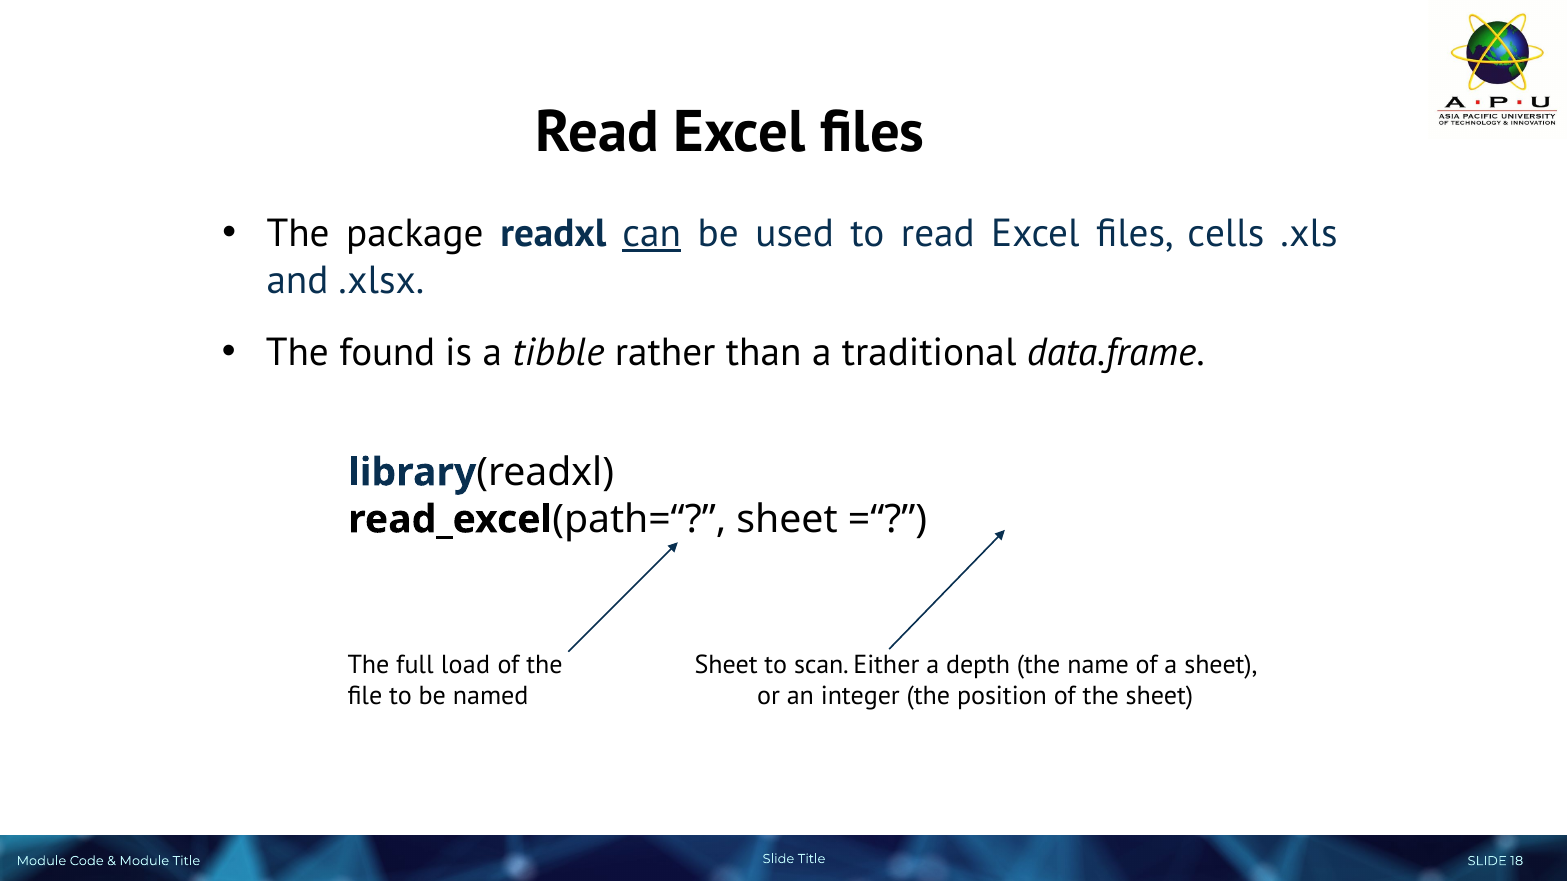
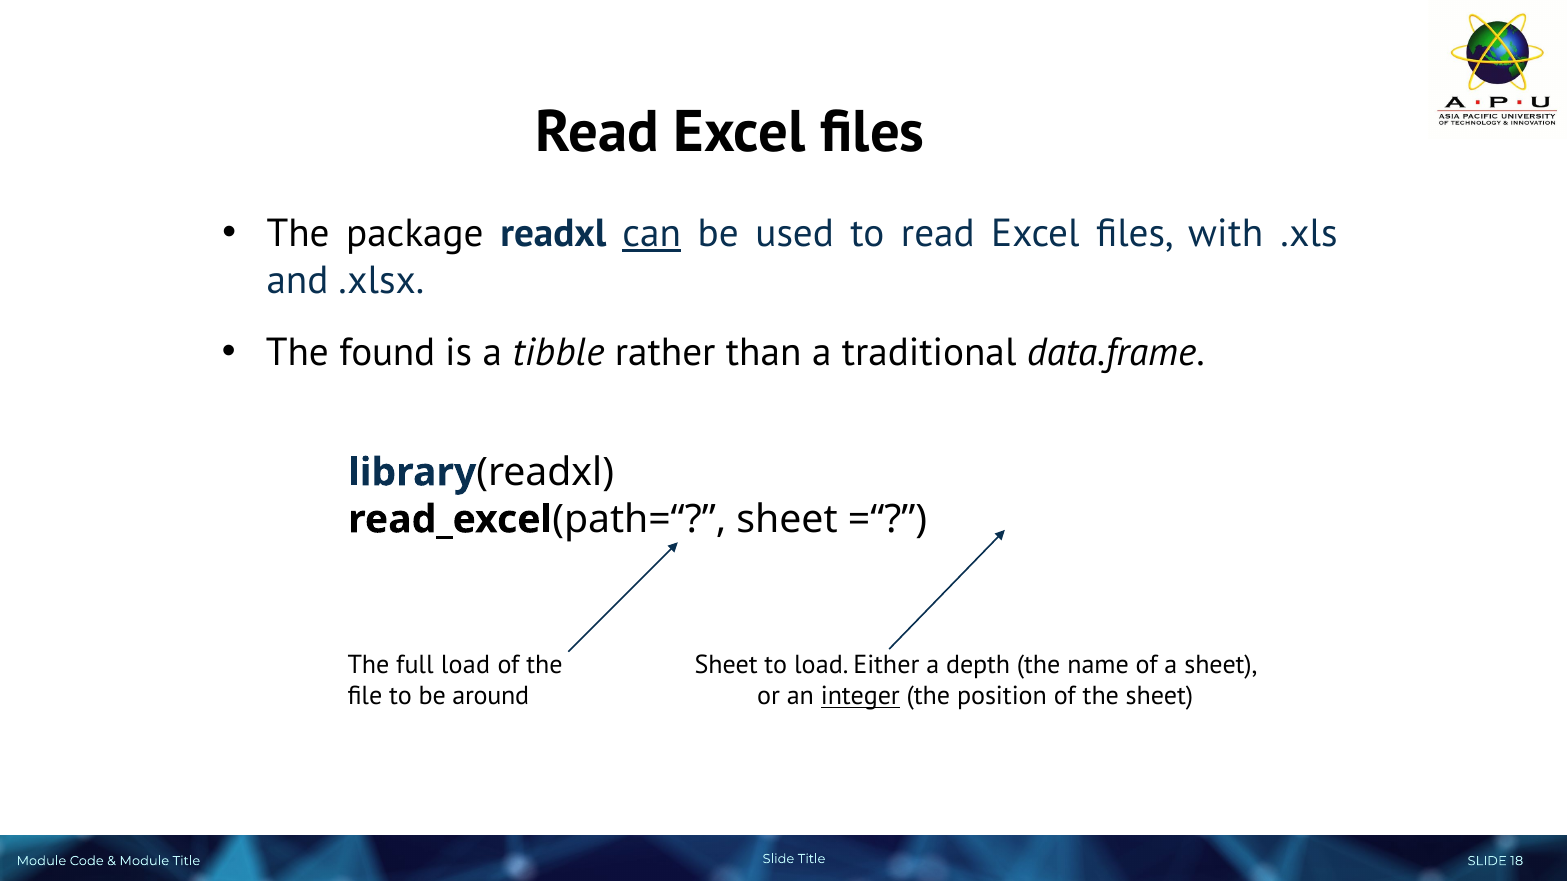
cells: cells -> with (1226, 234)
to scan: scan -> load (821, 665)
named: named -> around (491, 697)
integer underline: none -> present (860, 697)
